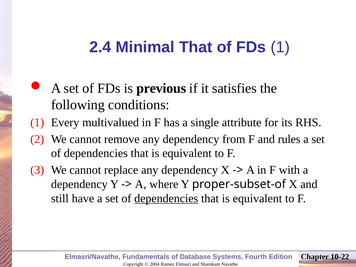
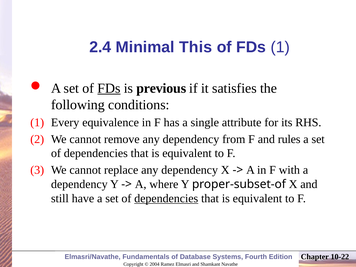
Minimal That: That -> This (196, 47)
FDs underline: none -> present (109, 88)
multivalued: multivalued -> equivalence (111, 122)
